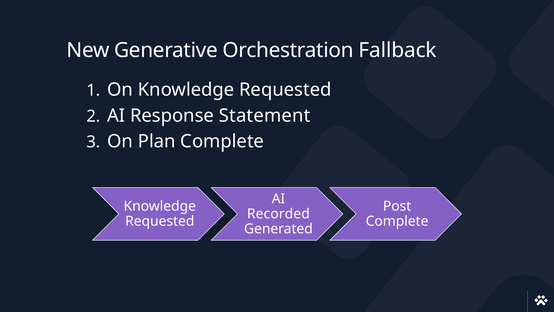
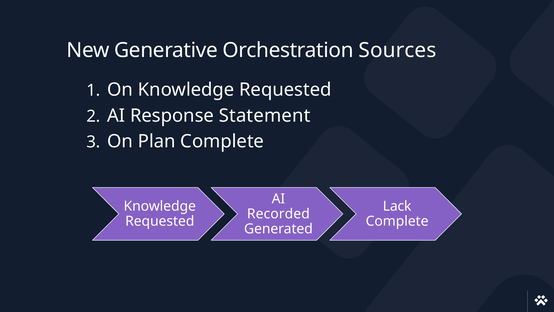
Fallback: Fallback -> Sources (397, 50)
Post: Post -> Lack (397, 206)
